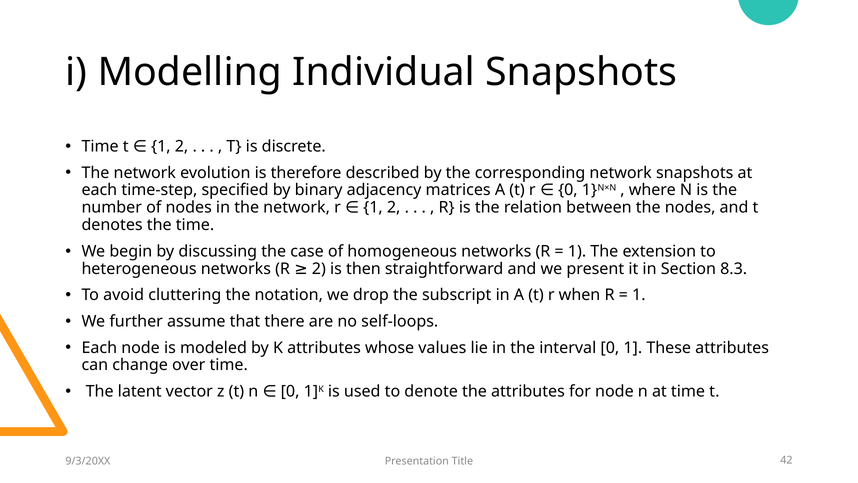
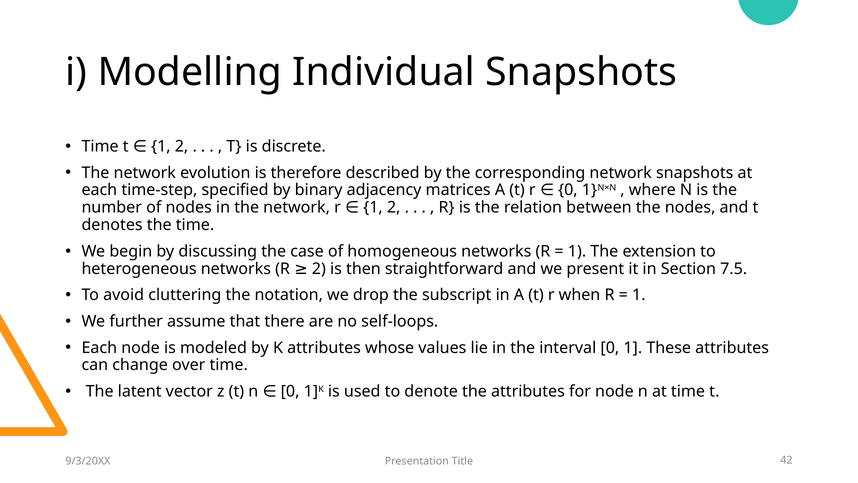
8.3: 8.3 -> 7.5 (734, 268)
